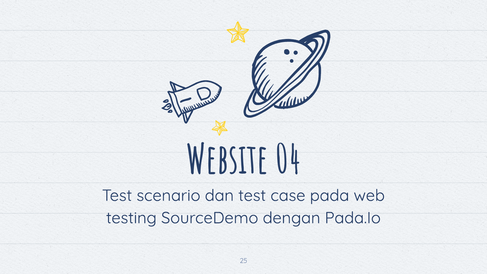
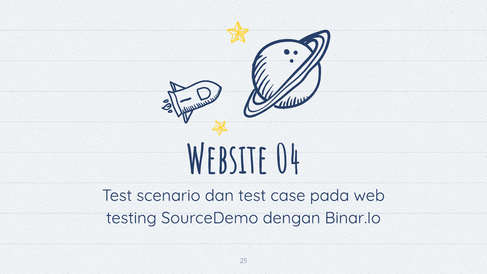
Pada.Io: Pada.Io -> Binar.Io (353, 218)
